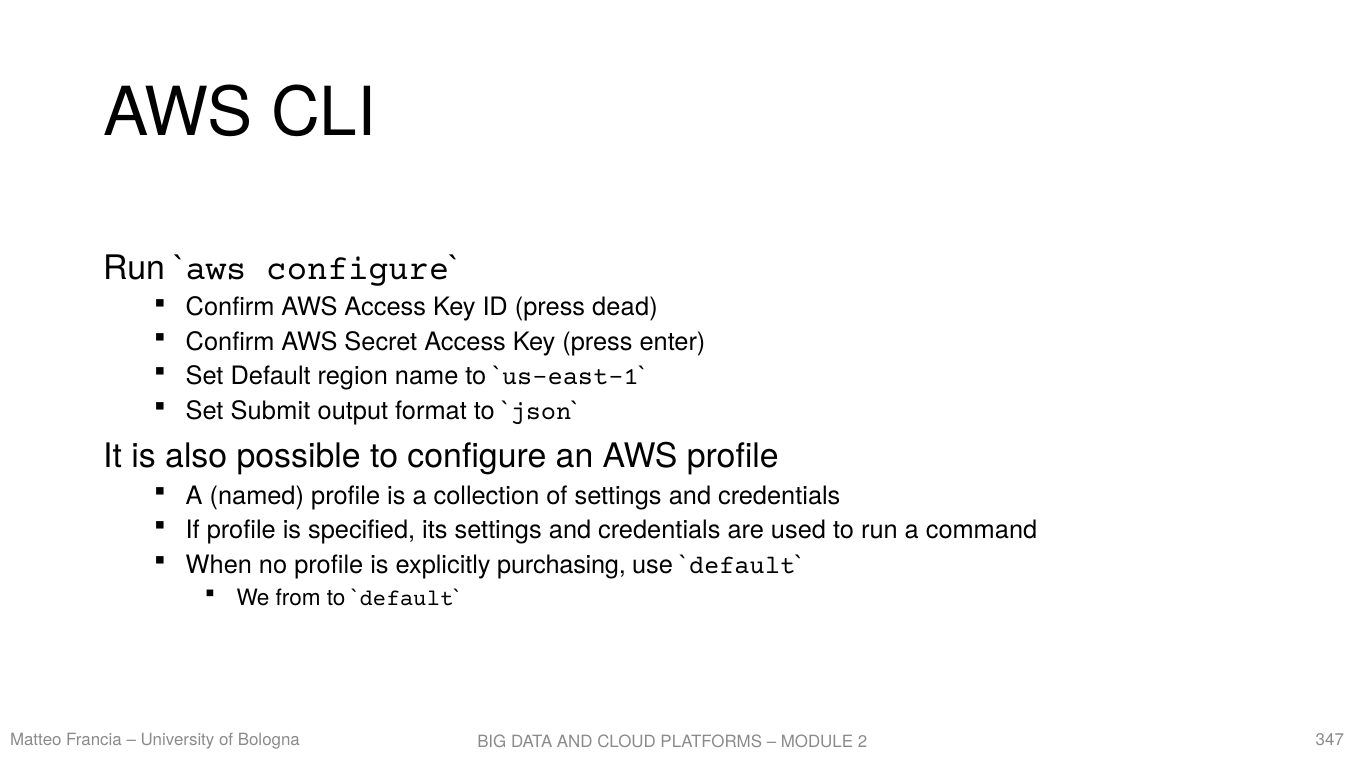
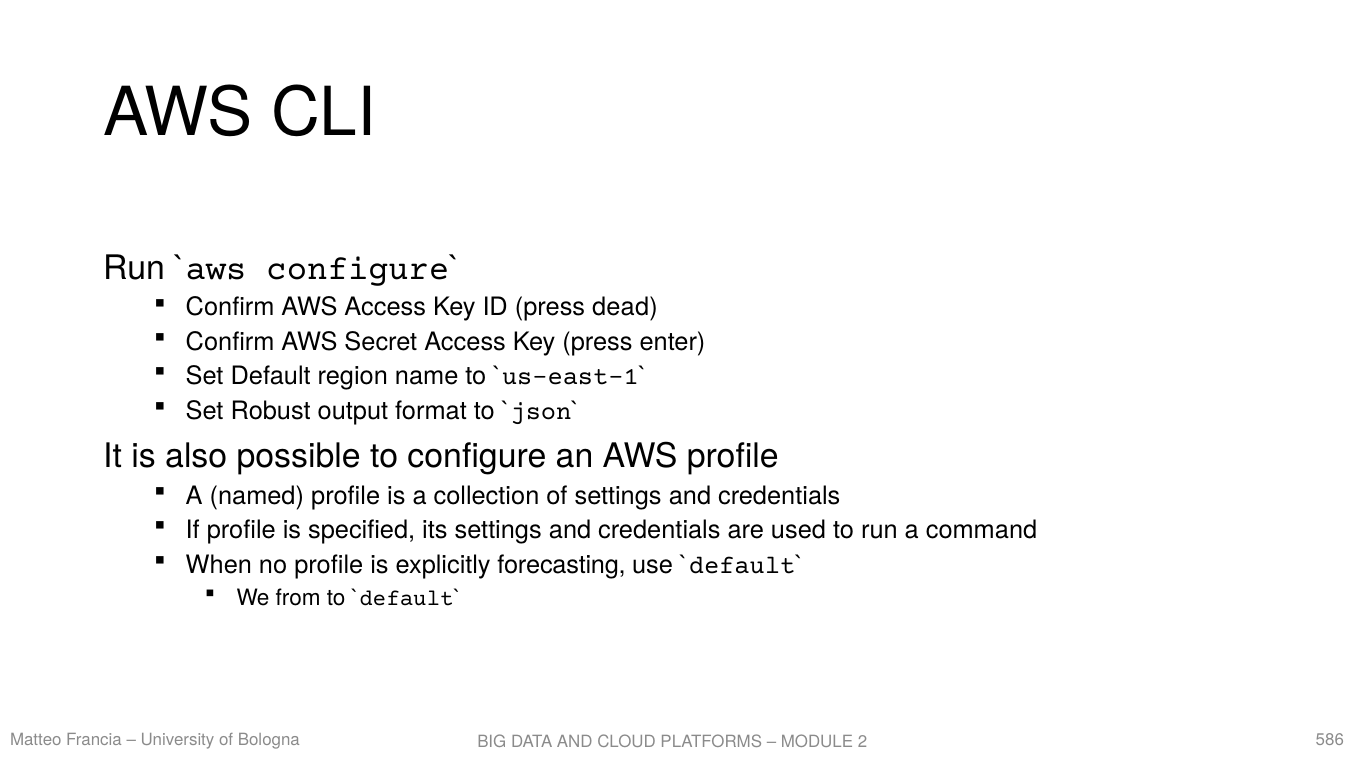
Submit: Submit -> Robust (271, 411)
purchasing: purchasing -> forecasting (562, 565)
347: 347 -> 586 (1330, 741)
